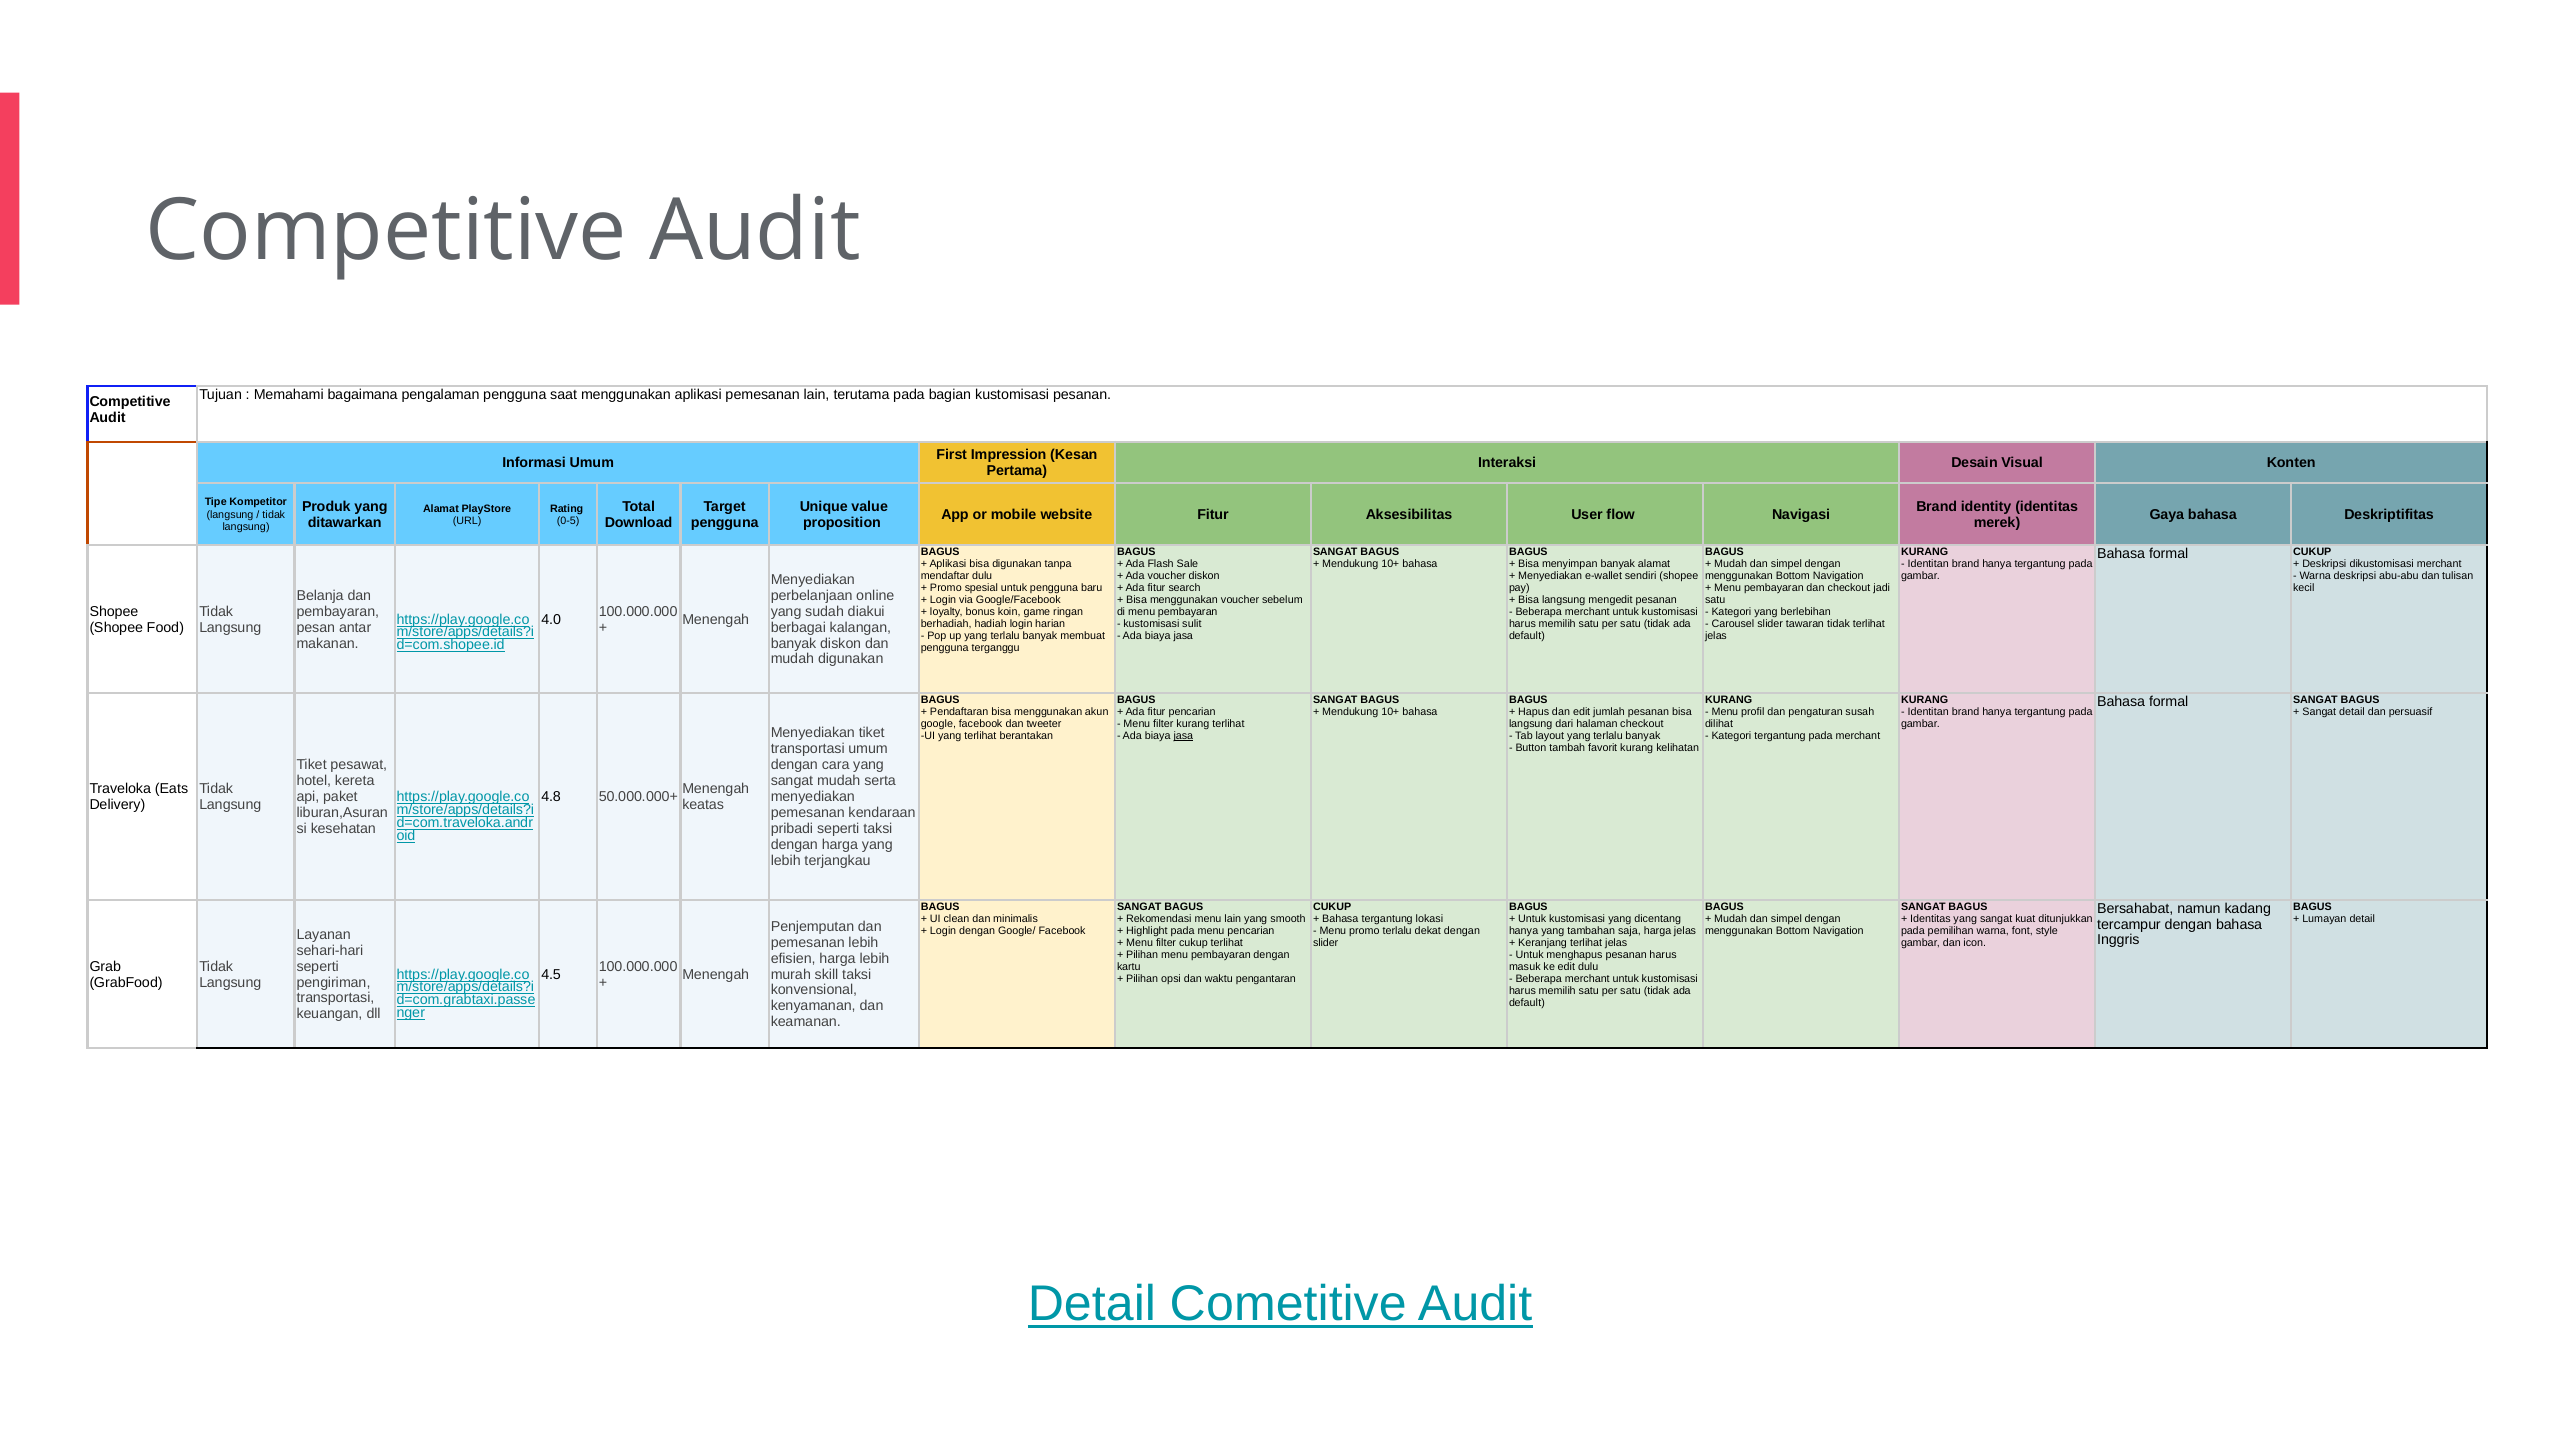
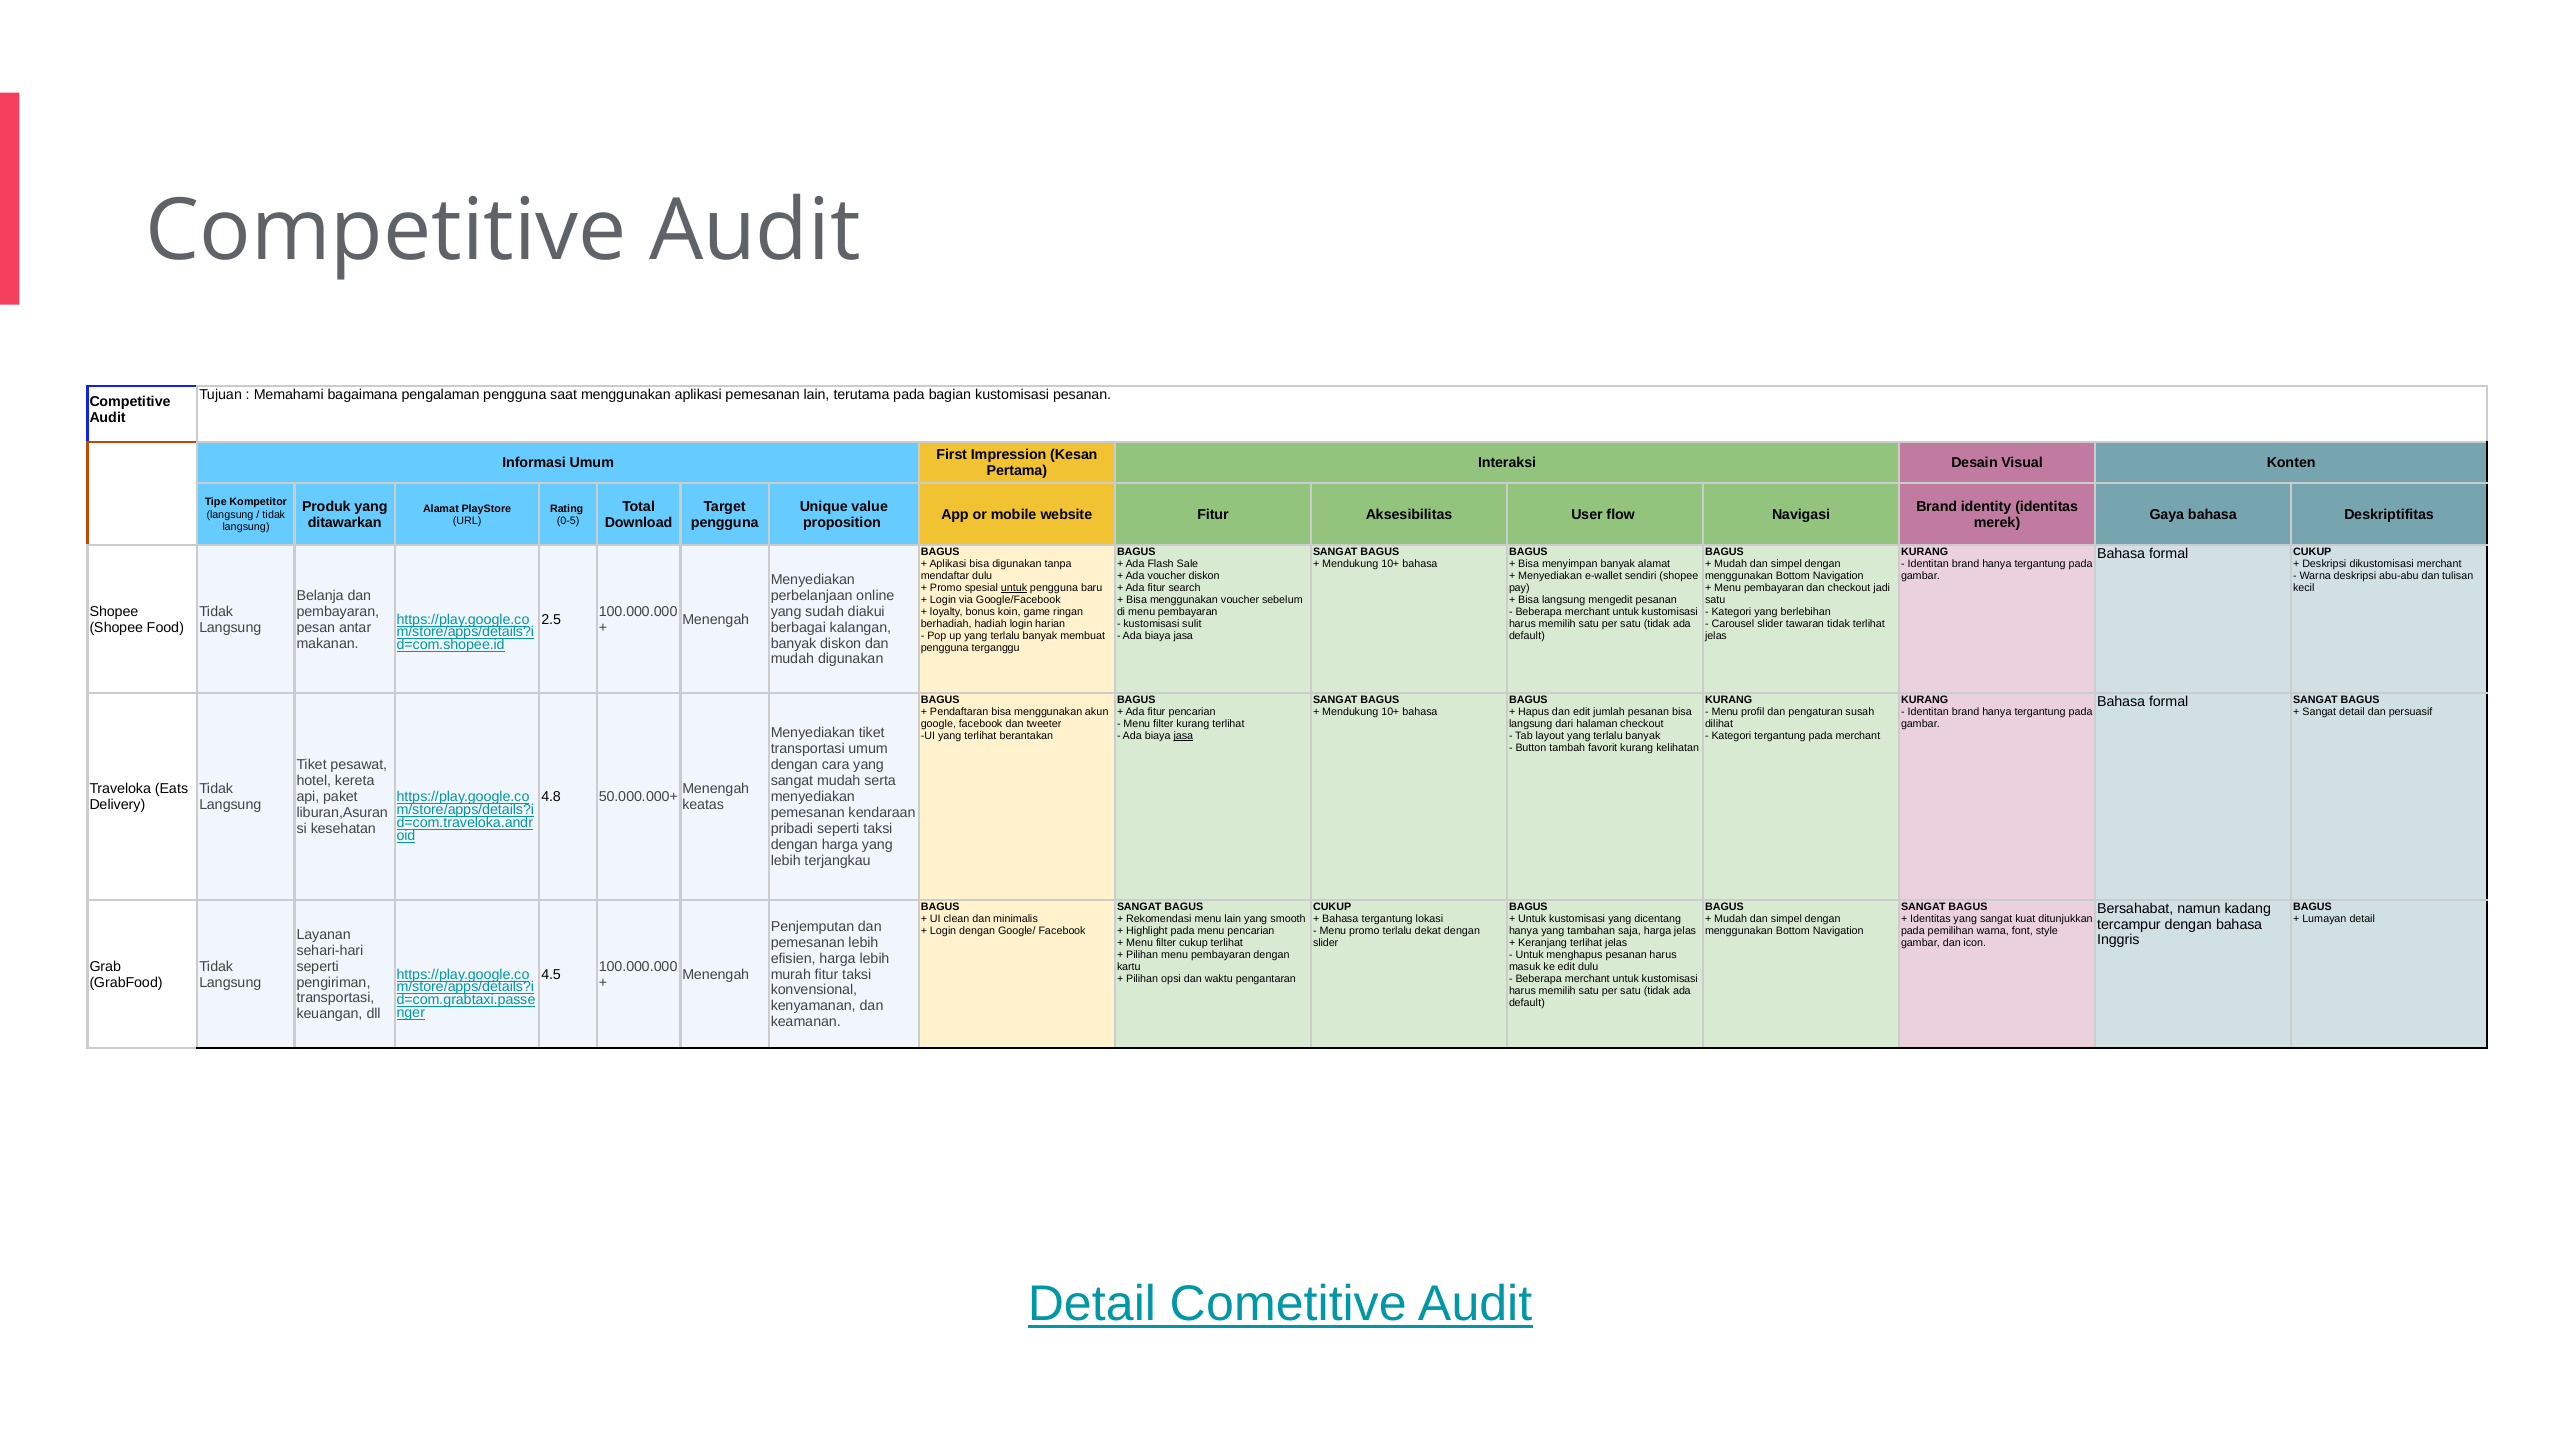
untuk underline: none -> present (1014, 588)
4.0: 4.0 -> 2.5 (551, 619)
murah skill: skill -> fitur (827, 974)
